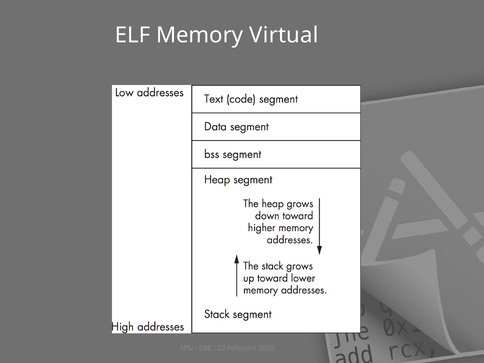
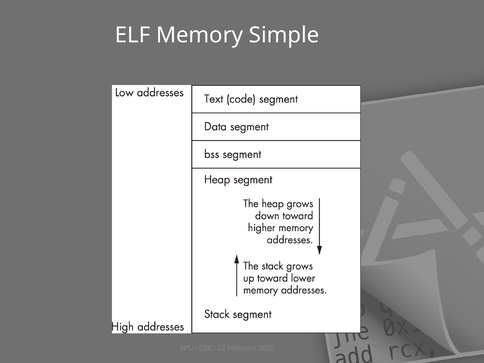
Virtual: Virtual -> Simple (284, 35)
